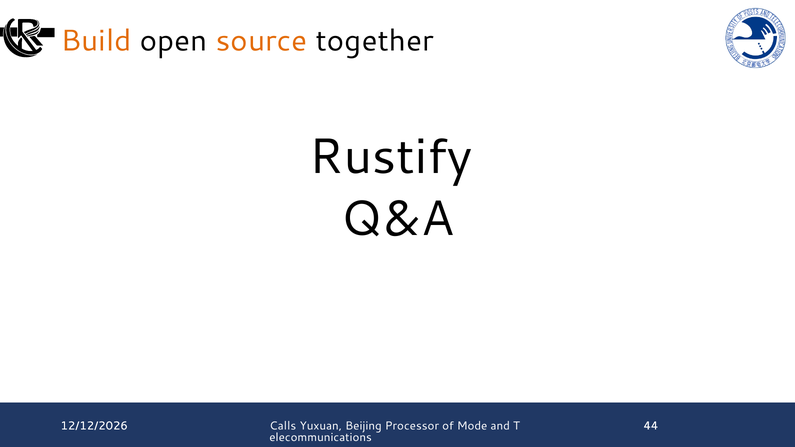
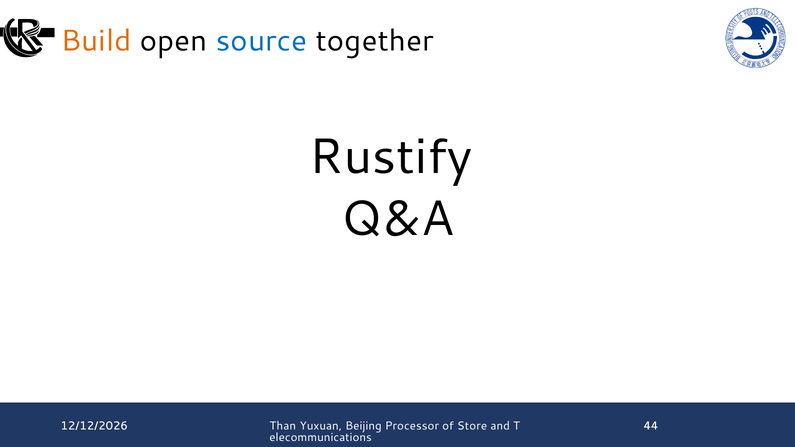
source colour: orange -> blue (261, 41)
Calls: Calls -> Than (283, 426)
Mode: Mode -> Store (472, 426)
